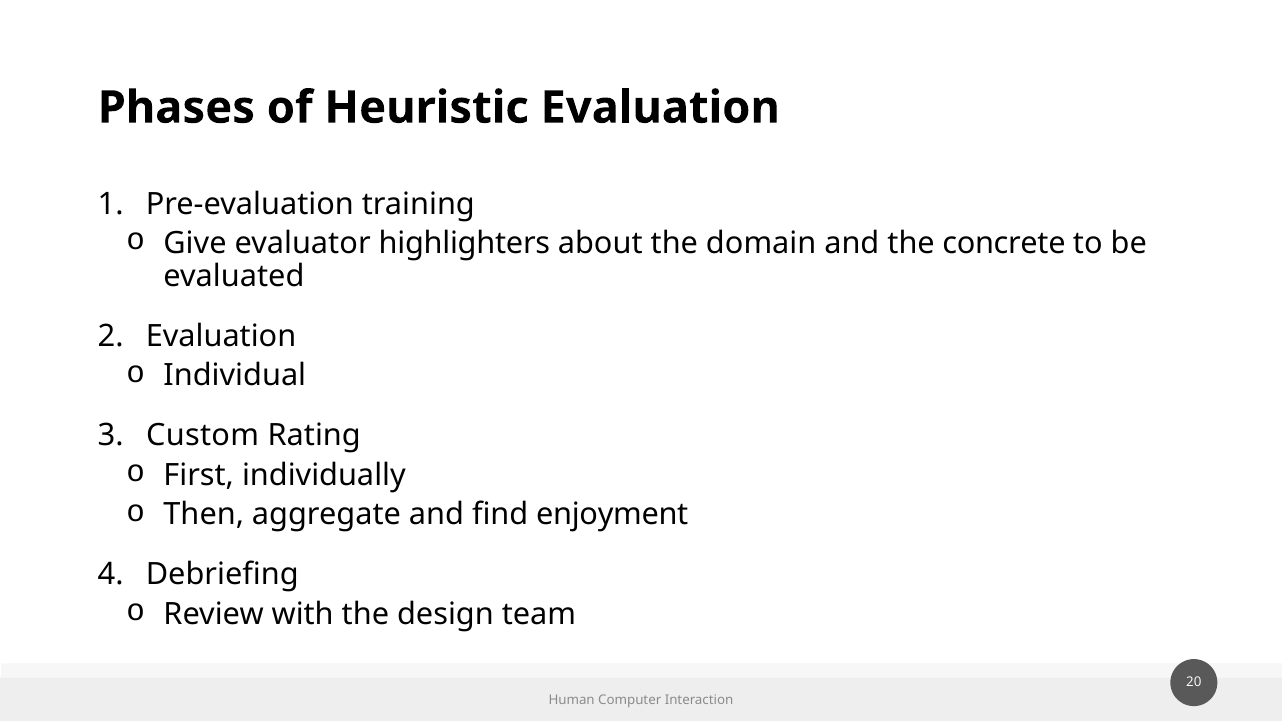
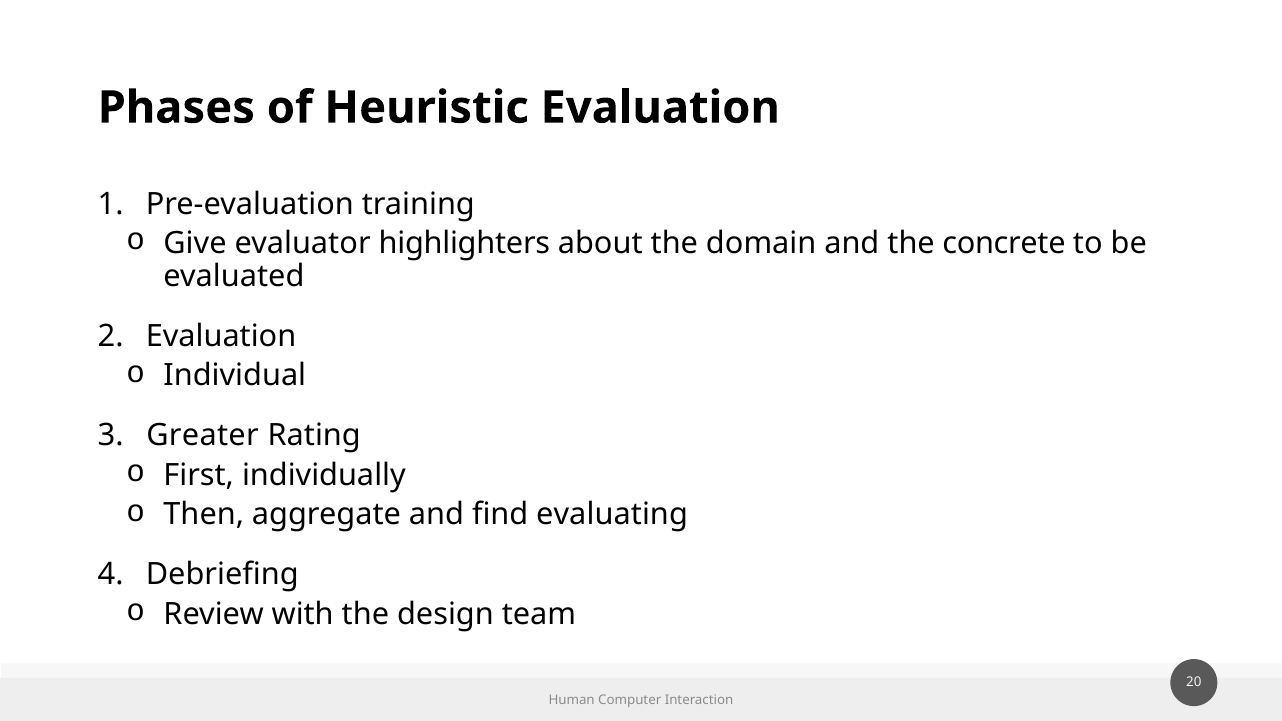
Custom: Custom -> Greater (203, 436)
enjoyment: enjoyment -> evaluating (612, 515)
